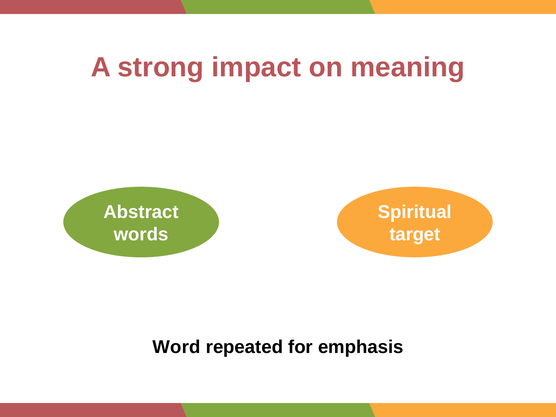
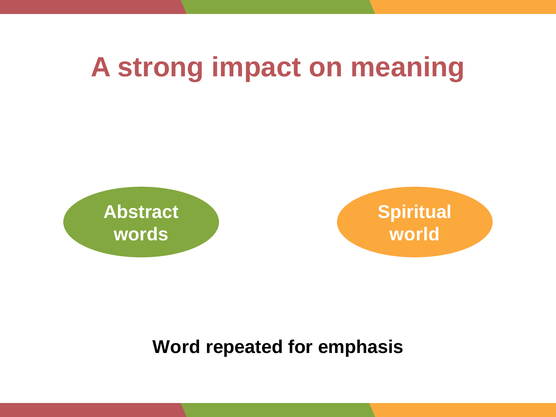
target: target -> world (415, 234)
